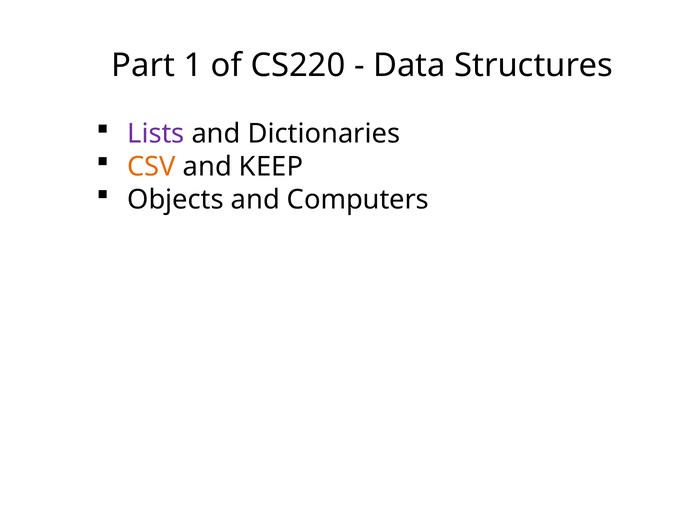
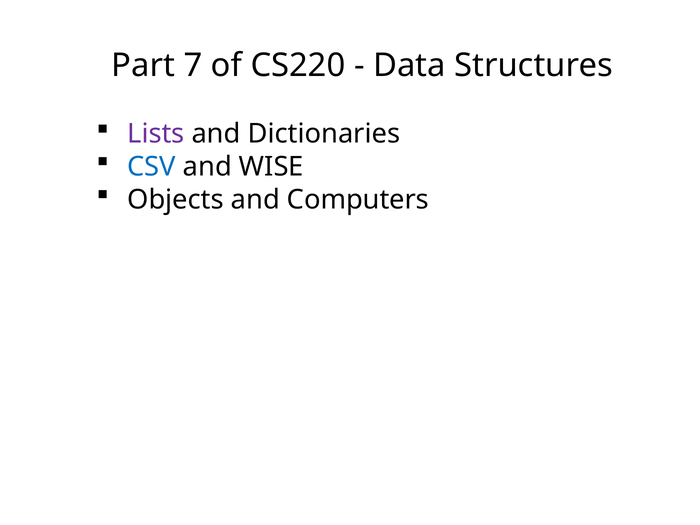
1: 1 -> 7 (193, 65)
CSV colour: orange -> blue (152, 167)
KEEP: KEEP -> WISE (271, 167)
